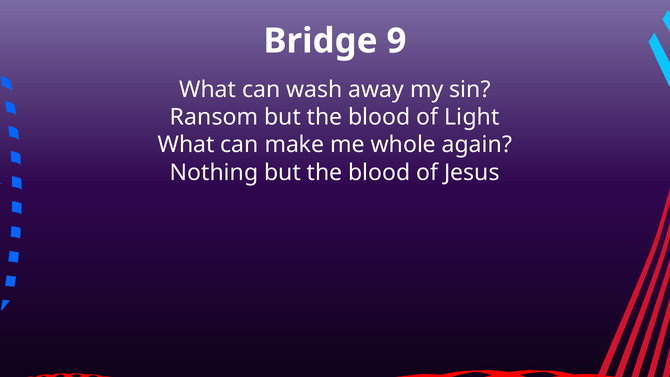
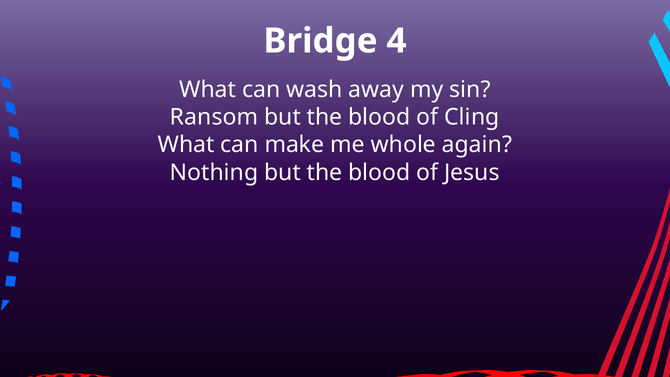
9: 9 -> 4 (397, 41)
Light: Light -> Cling (472, 117)
